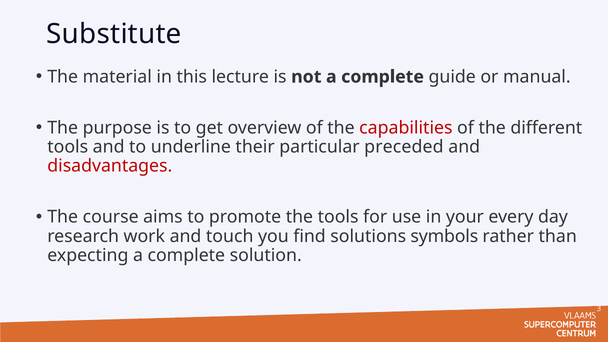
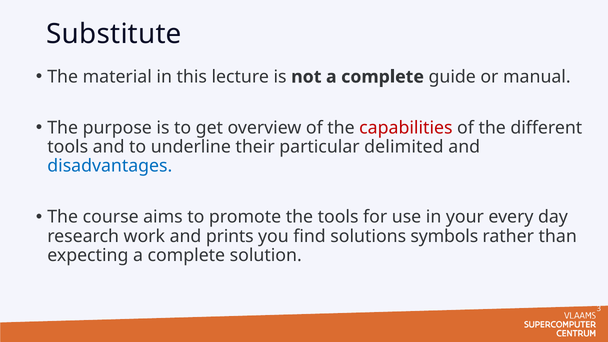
preceded: preceded -> delimited (404, 147)
disadvantages colour: red -> blue (110, 166)
touch: touch -> prints (230, 236)
